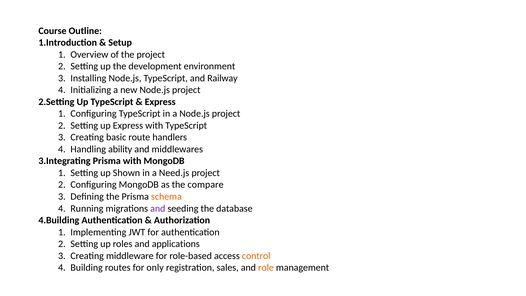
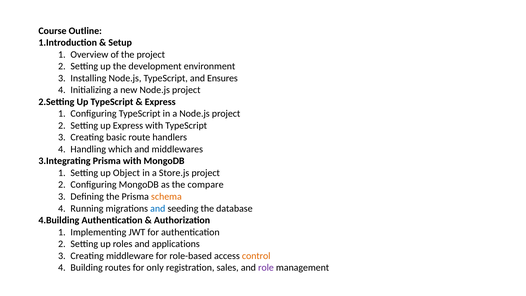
Railway: Railway -> Ensures (222, 78)
ability: ability -> which (120, 149)
Shown: Shown -> Object (126, 173)
Need.js: Need.js -> Store.js (174, 173)
and colour: purple -> blue (158, 208)
role colour: orange -> purple (266, 268)
